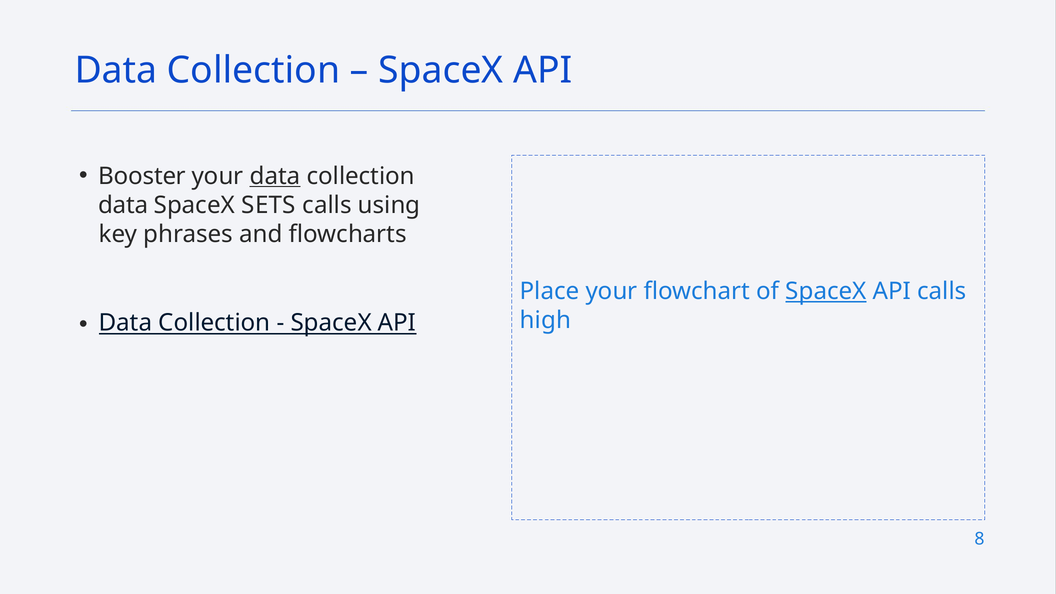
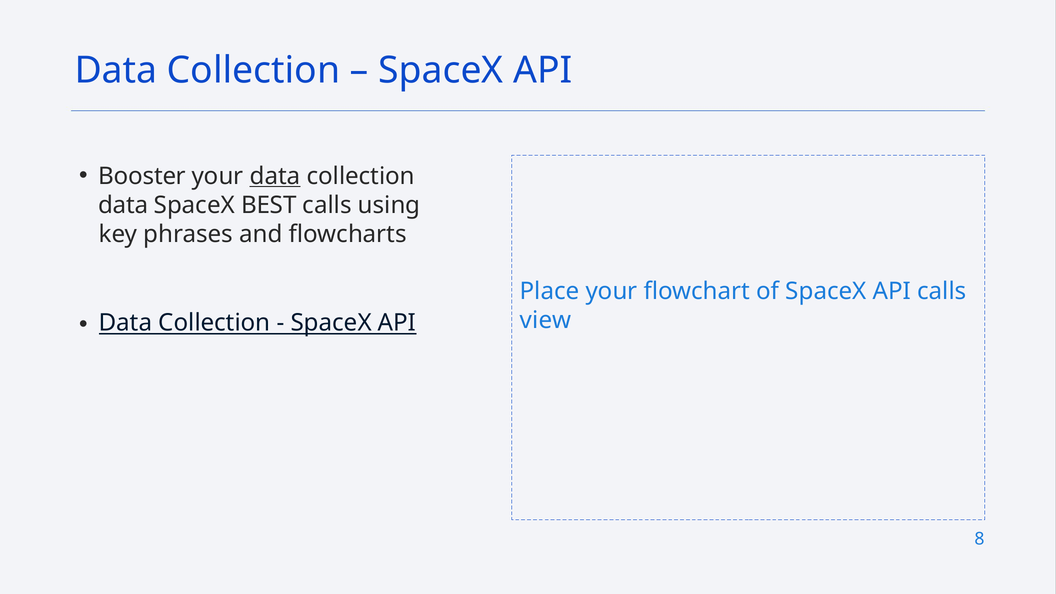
SETS: SETS -> BEST (269, 205)
SpaceX underline: present -> none (826, 291)
high: high -> view (546, 320)
